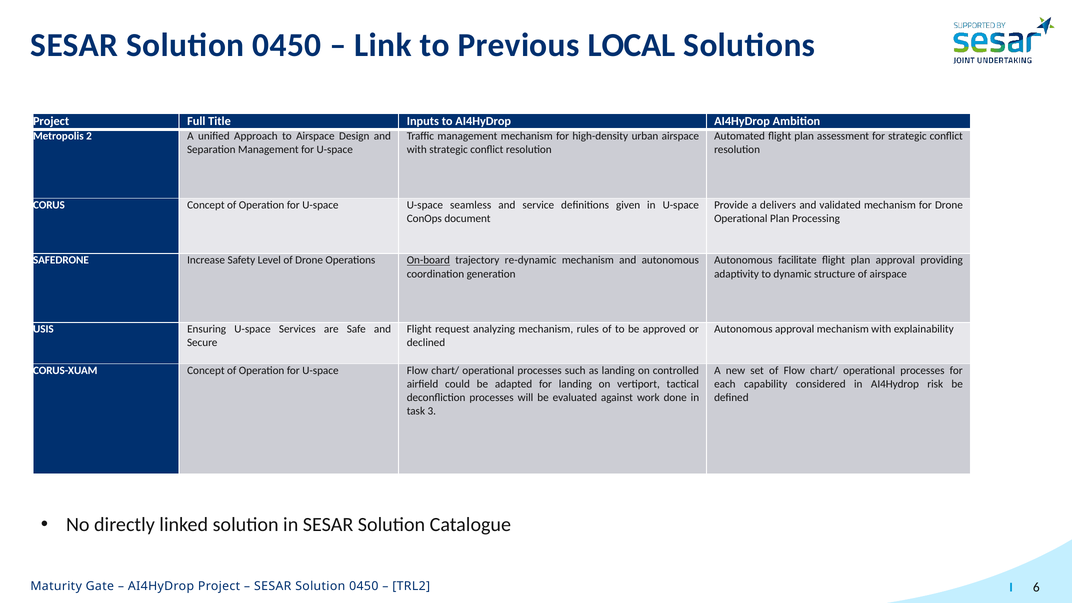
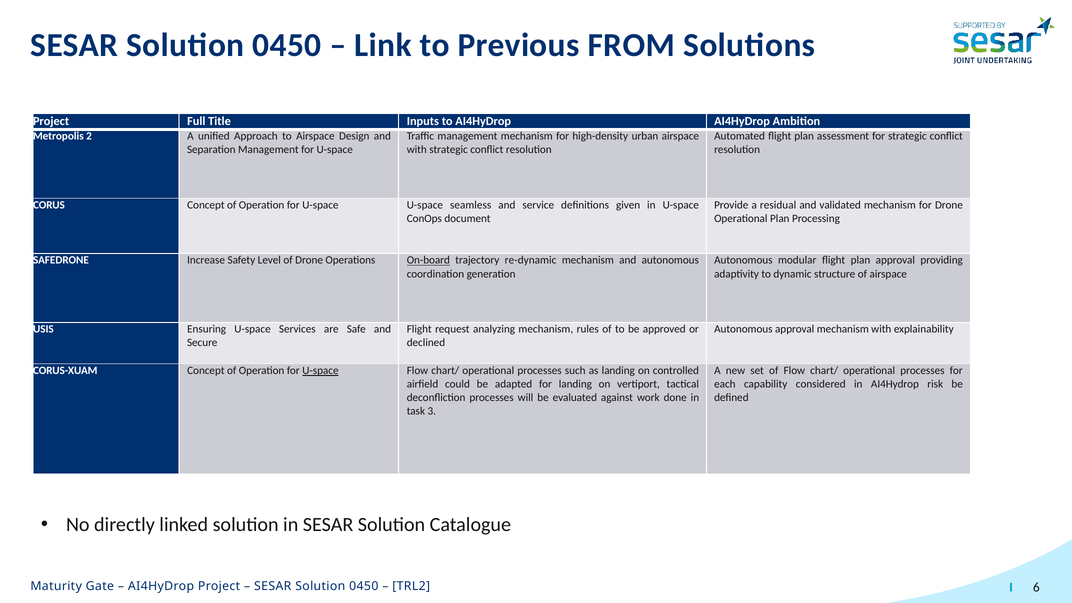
LOCAL: LOCAL -> FROM (631, 45)
delivers: delivers -> residual (778, 205)
facilitate: facilitate -> modular (797, 260)
U-space underline: none -> present (320, 371)
